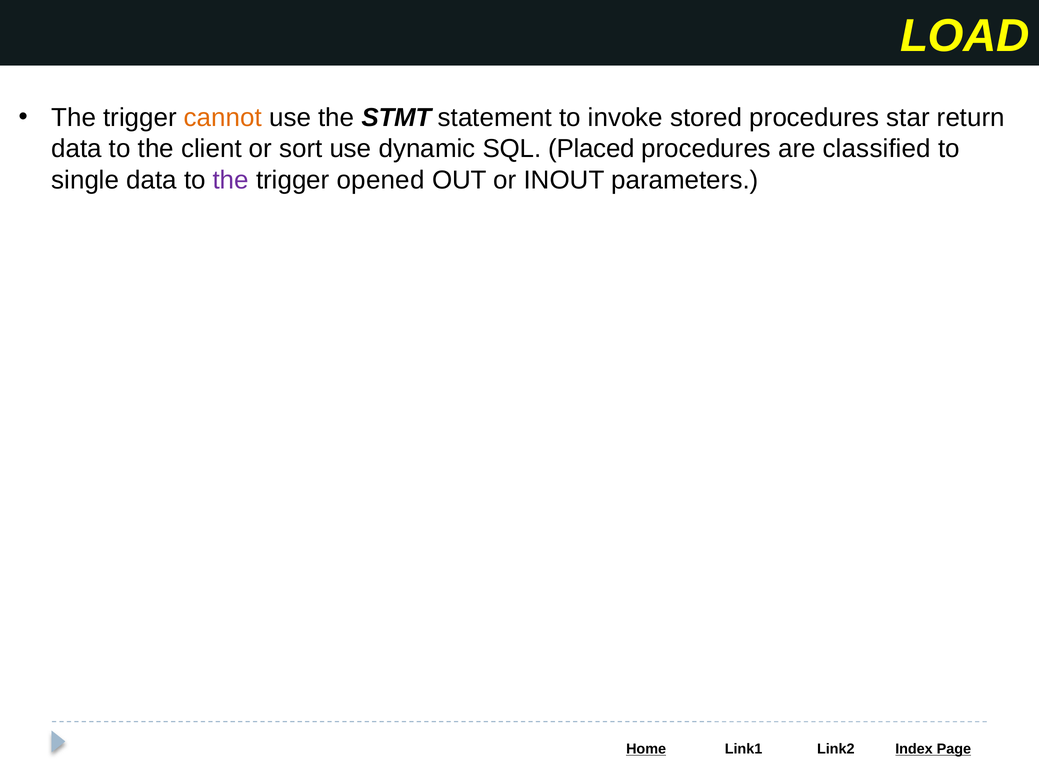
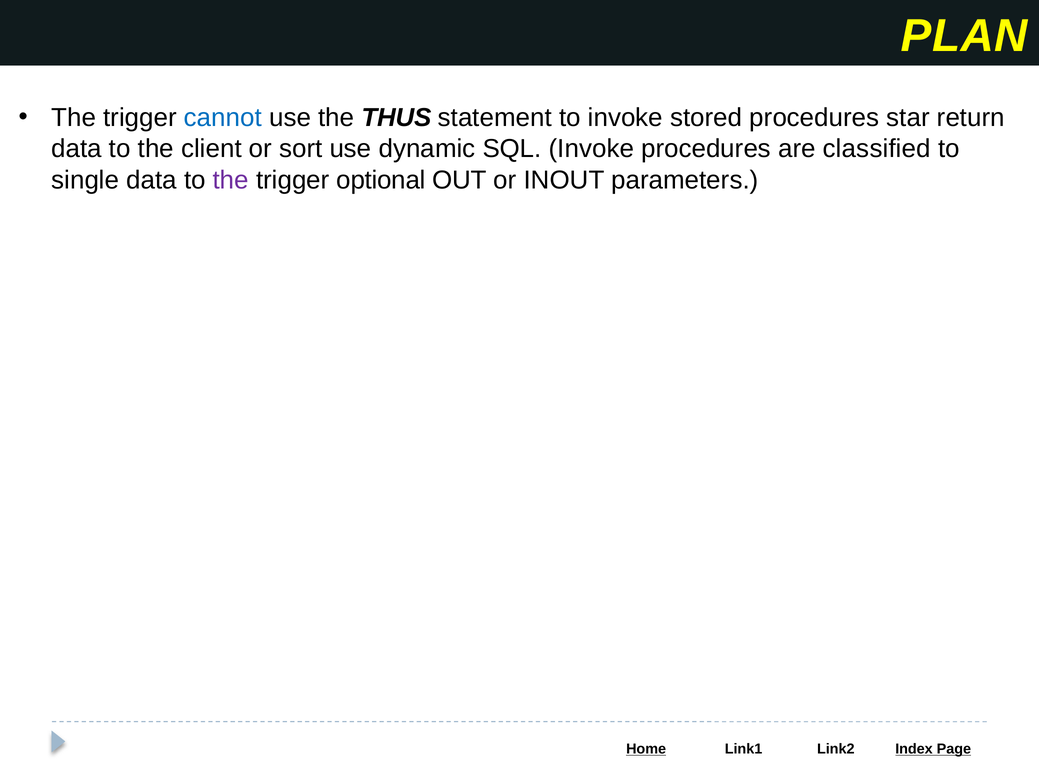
LOAD: LOAD -> PLAN (964, 36)
cannot colour: orange -> blue (223, 118)
STMT: STMT -> THUS (396, 118)
SQL Placed: Placed -> Invoke (591, 149)
opened: opened -> optional (381, 180)
